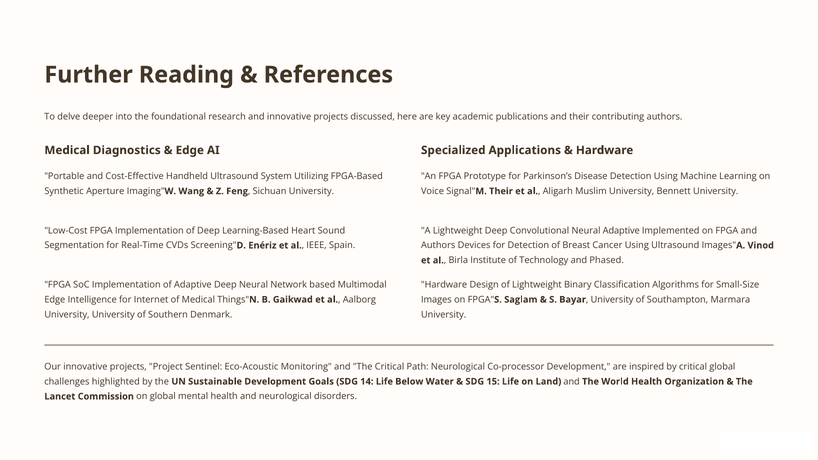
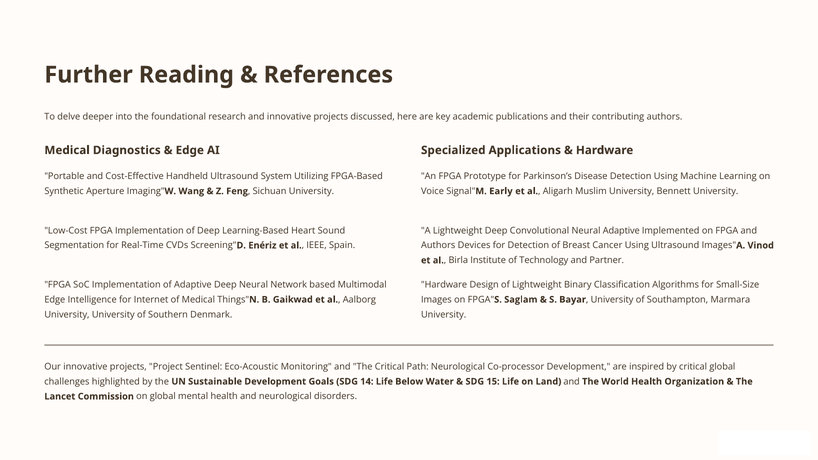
Signal"M Their: Their -> Early (501, 191)
Phased: Phased -> Partner (607, 260)
